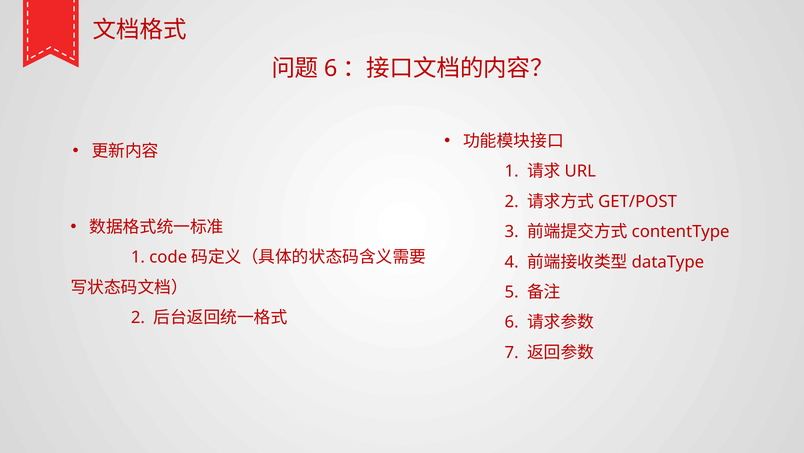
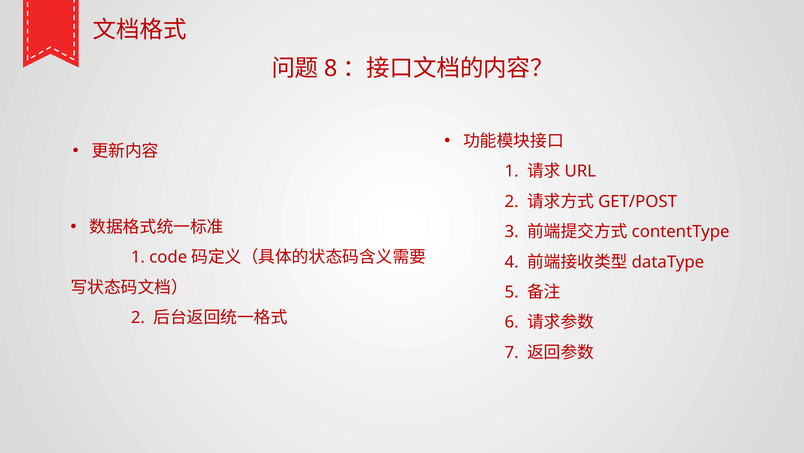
6: 6 -> 8 (331, 69)
